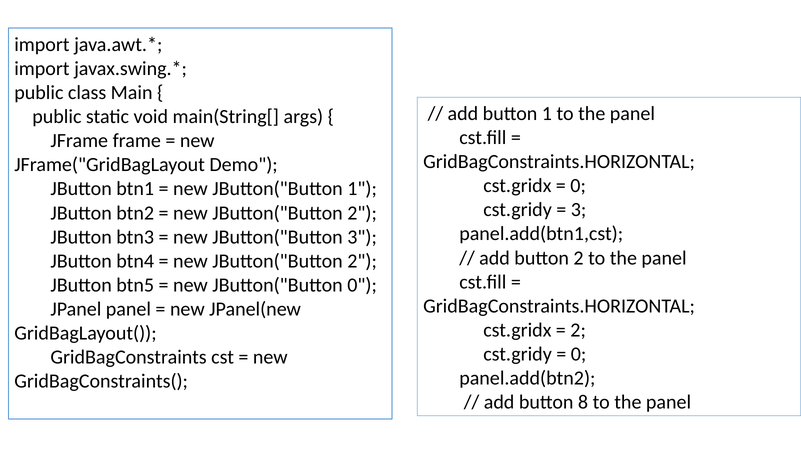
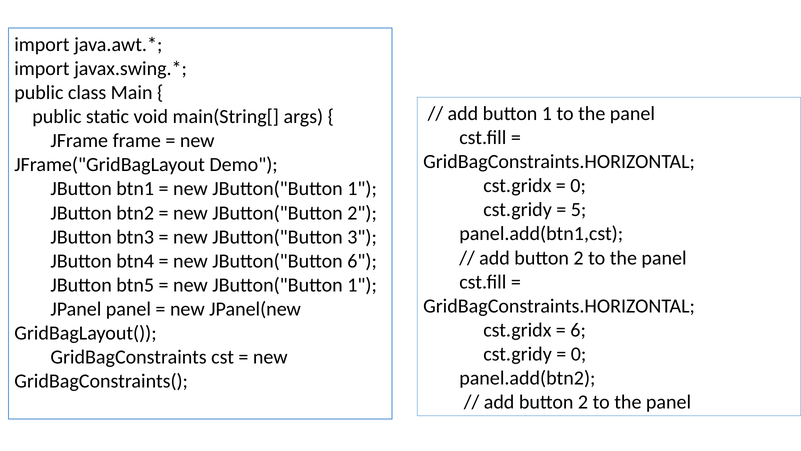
3: 3 -> 5 (579, 210)
2: 2 -> 6 (362, 261)
0: 0 -> 1 (362, 285)
2: 2 -> 6 (578, 330)
8: 8 -> 2 (583, 402)
